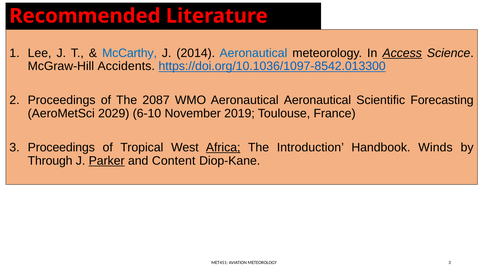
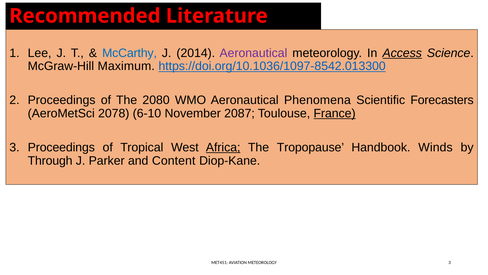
Aeronautical colour: blue -> purple (253, 53)
Accidents: Accidents -> Maximum (126, 66)
2087: 2087 -> 2080 (156, 100)
Aeronautical Aeronautical: Aeronautical -> Phenomena (317, 100)
Forecasting: Forecasting -> Forecasters (442, 100)
2029: 2029 -> 2078 (114, 113)
2019: 2019 -> 2087 (239, 113)
France underline: none -> present (335, 113)
Introduction: Introduction -> Tropopause (310, 147)
Parker underline: present -> none (107, 160)
